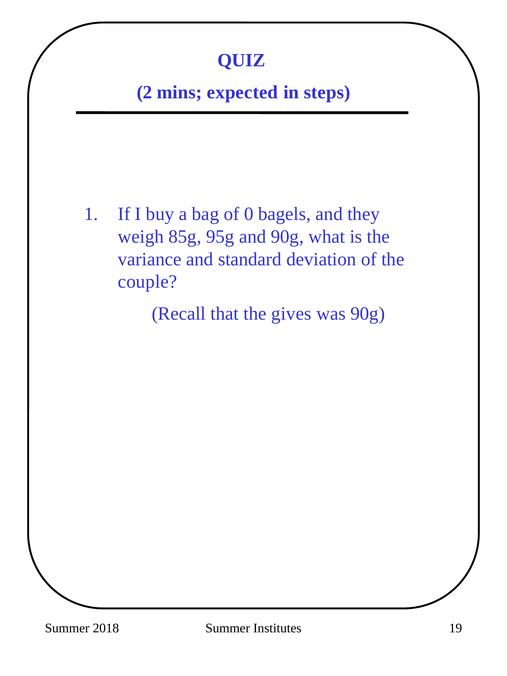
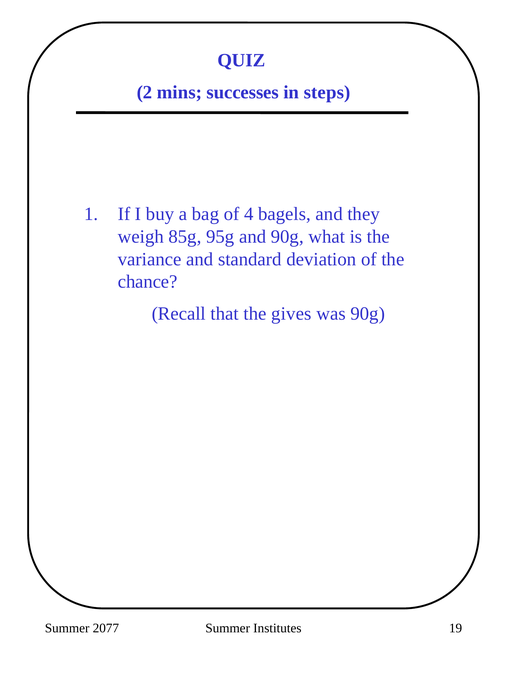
expected: expected -> successes (243, 92)
0: 0 -> 4 (249, 214)
couple: couple -> chance (148, 282)
2018: 2018 -> 2077 (106, 628)
